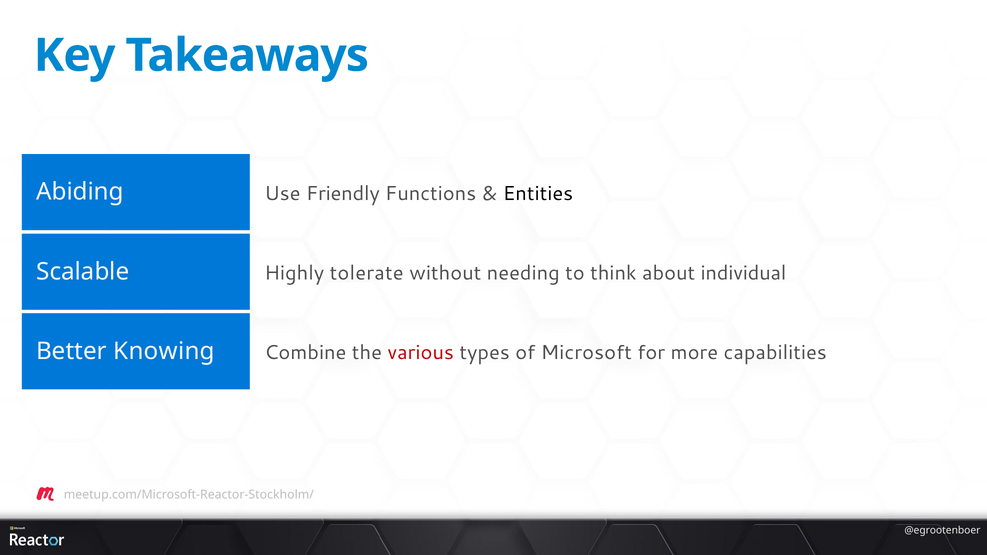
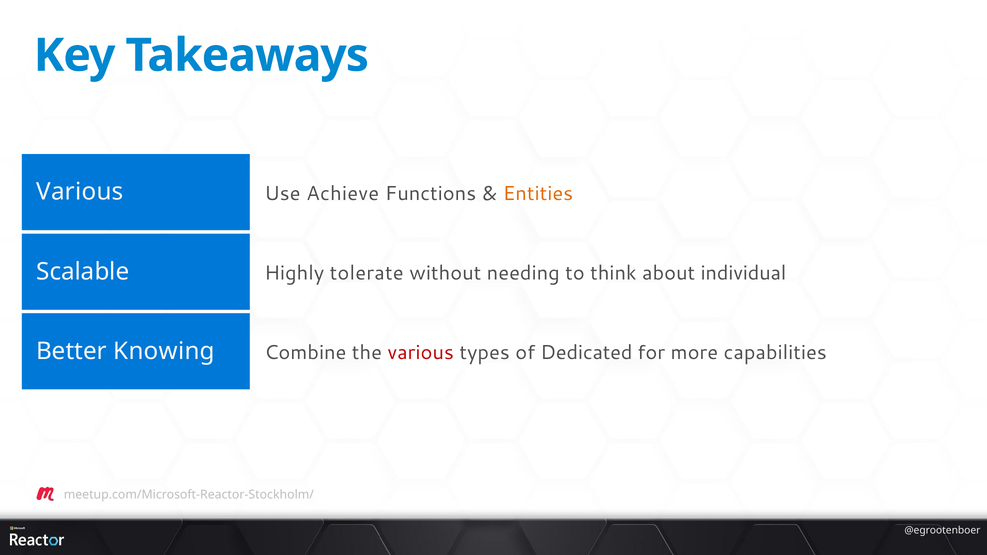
Abiding: Abiding -> Various (80, 192)
Friendly: Friendly -> Achieve (343, 194)
Entities colour: black -> orange (538, 194)
Microsoft: Microsoft -> Dedicated (586, 353)
